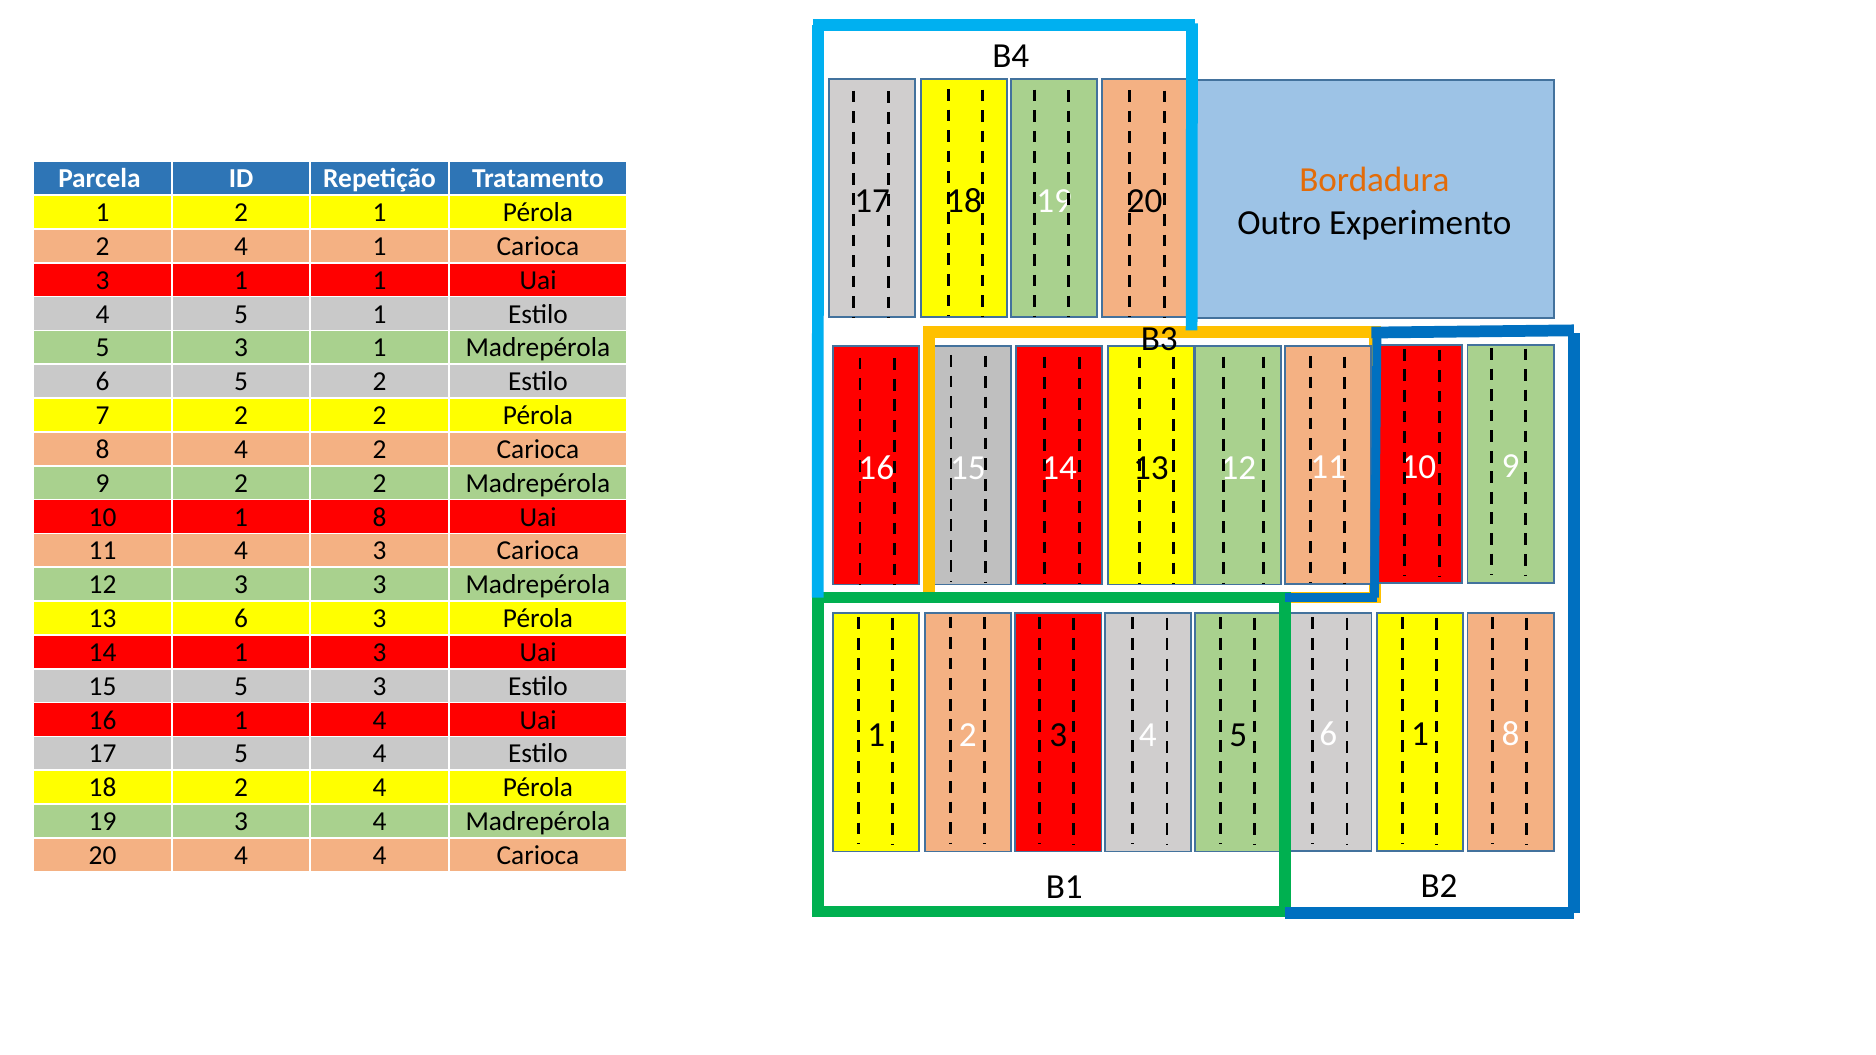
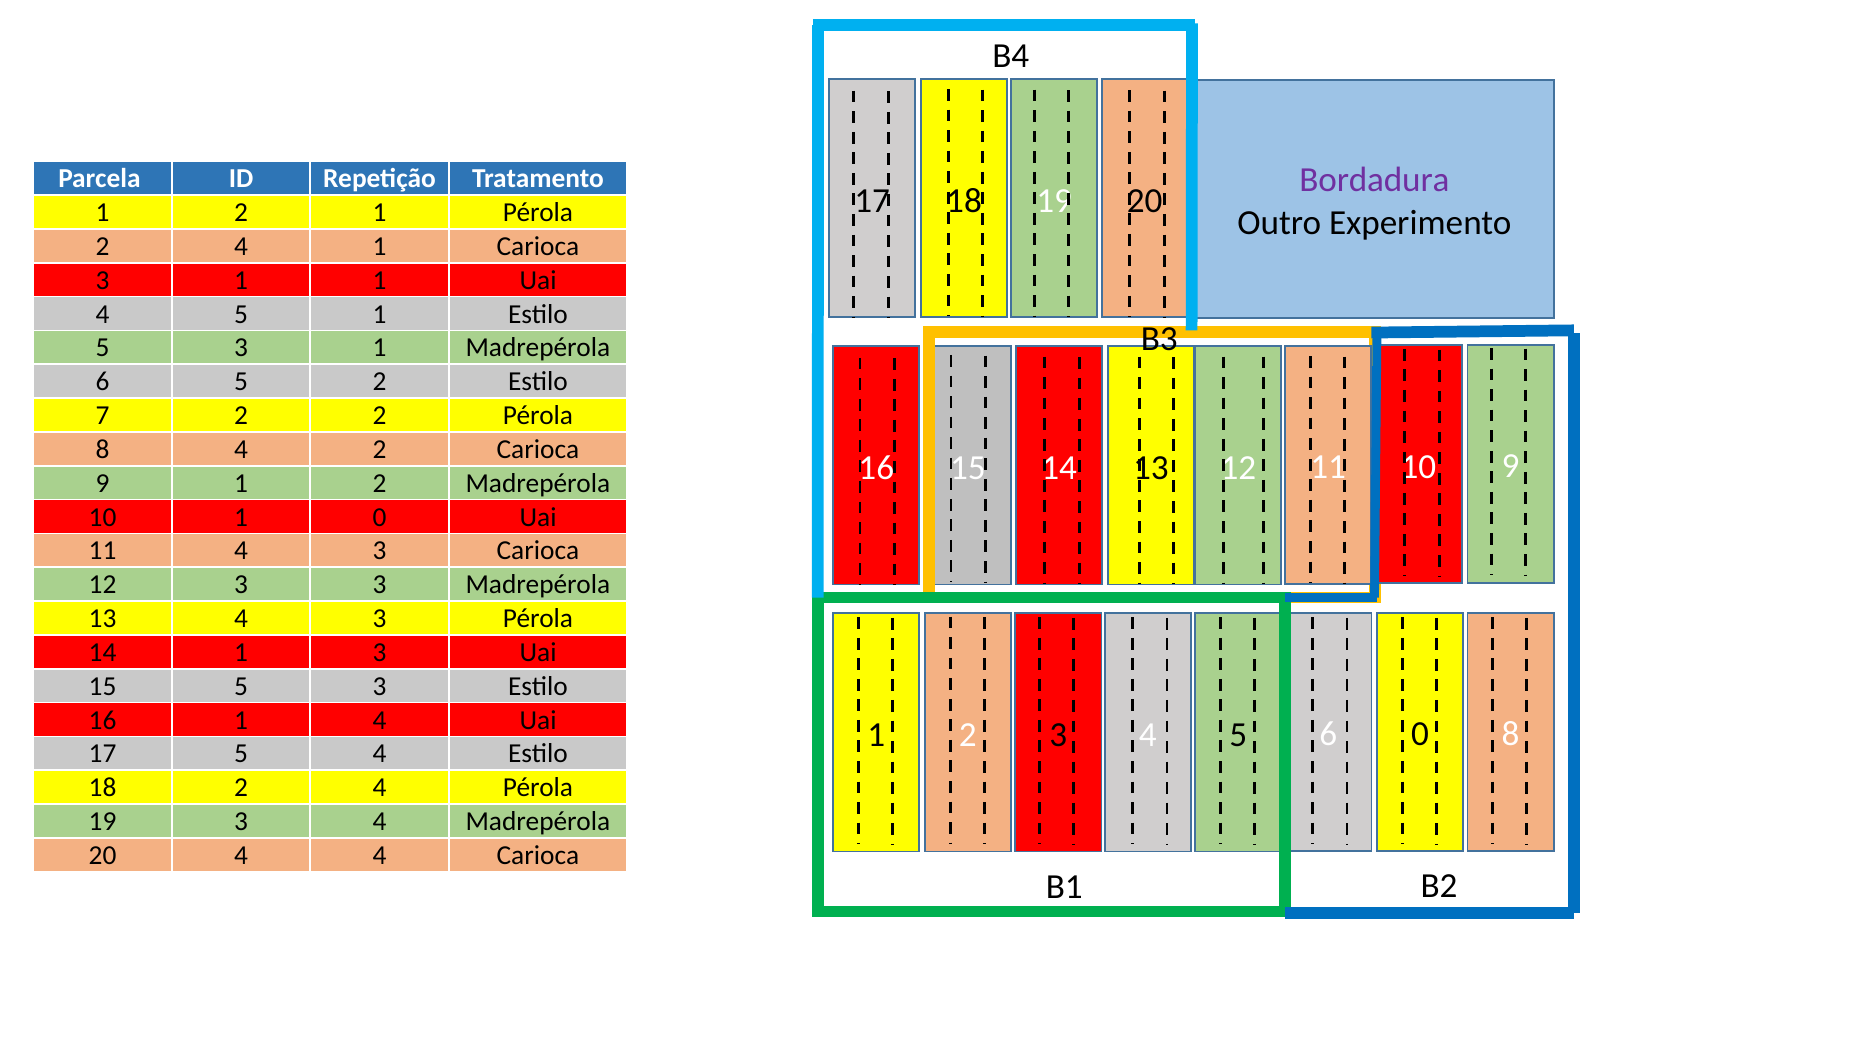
Bordadura colour: orange -> purple (1374, 180)
9 2: 2 -> 1 (241, 483)
10 1 8: 8 -> 0 (380, 517)
13 6: 6 -> 4 (241, 619)
6 1: 1 -> 0 (1420, 735)
